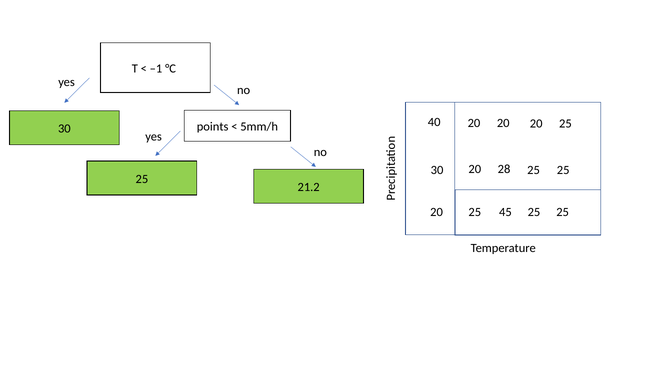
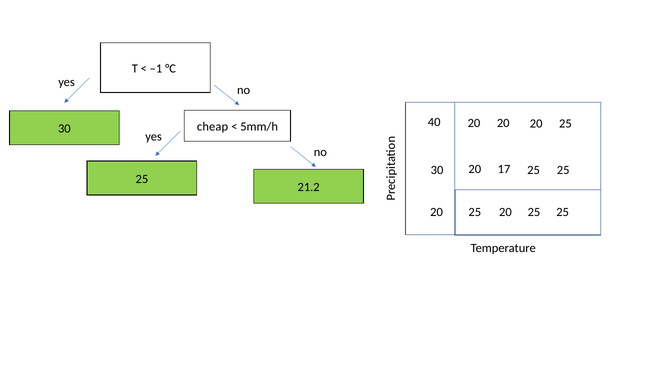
points: points -> cheap (213, 127)
28: 28 -> 17 (504, 169)
20 25 45: 45 -> 20 (505, 212)
